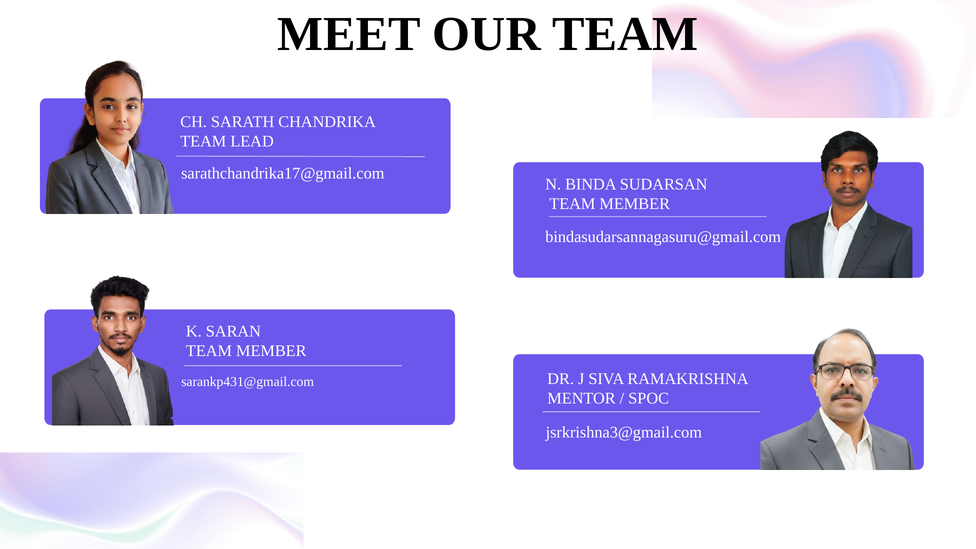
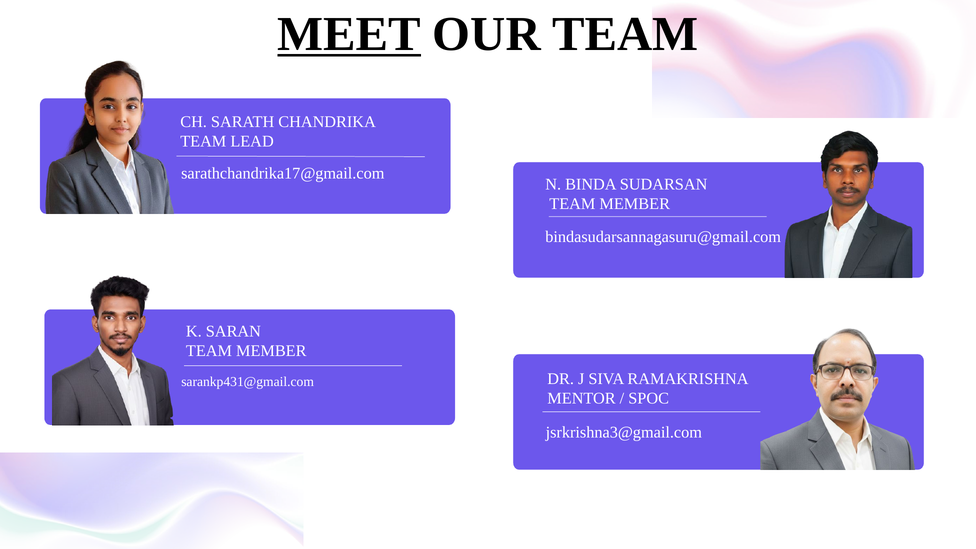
MEET underline: none -> present (349, 34)
